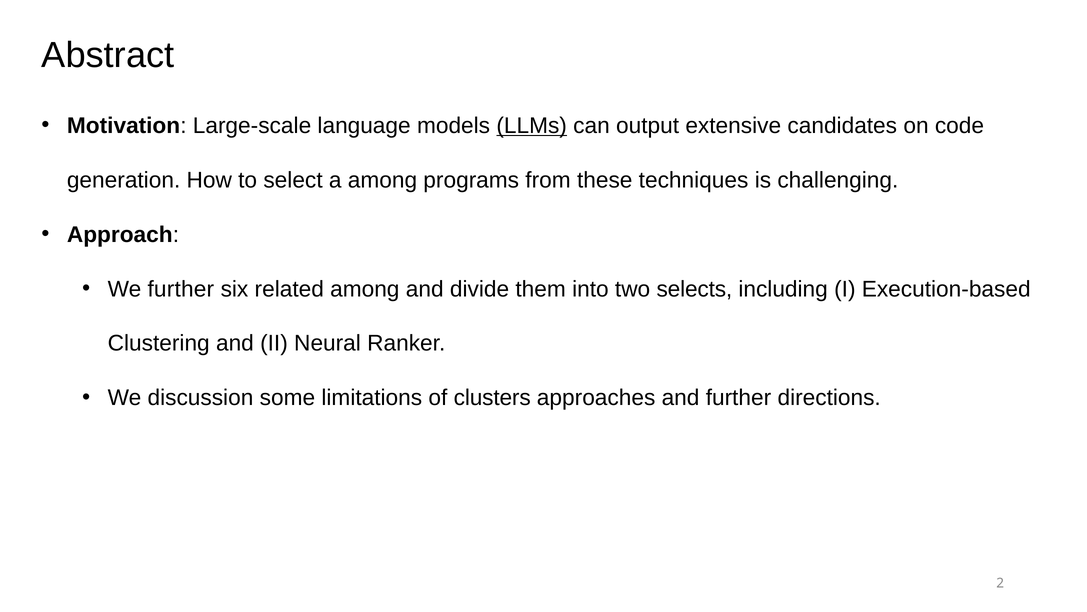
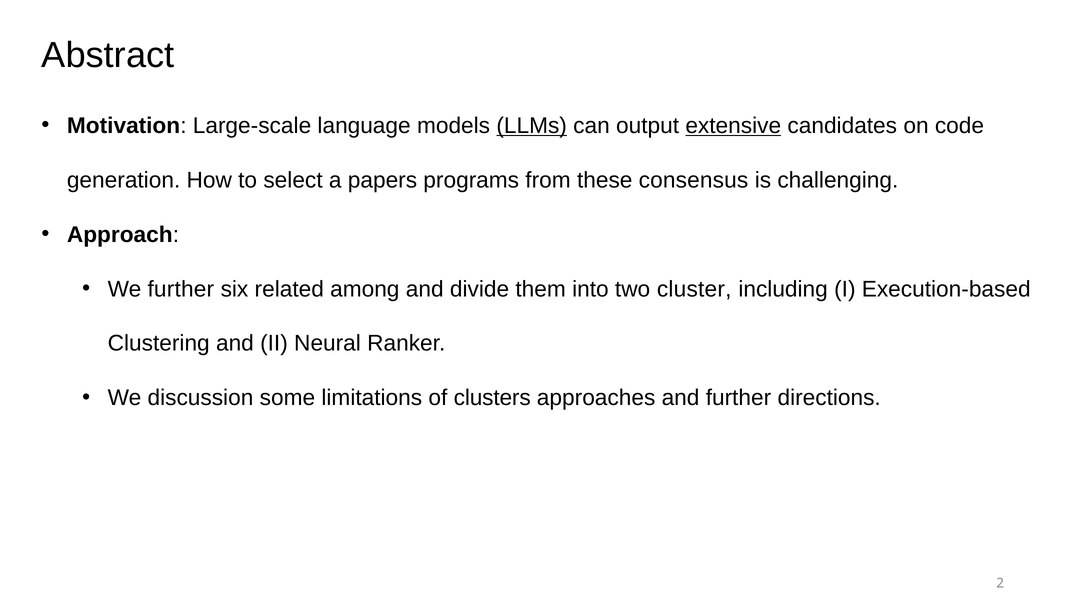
extensive underline: none -> present (733, 126)
a among: among -> papers (382, 180)
techniques: techniques -> consensus (694, 180)
selects: selects -> cluster (694, 289)
